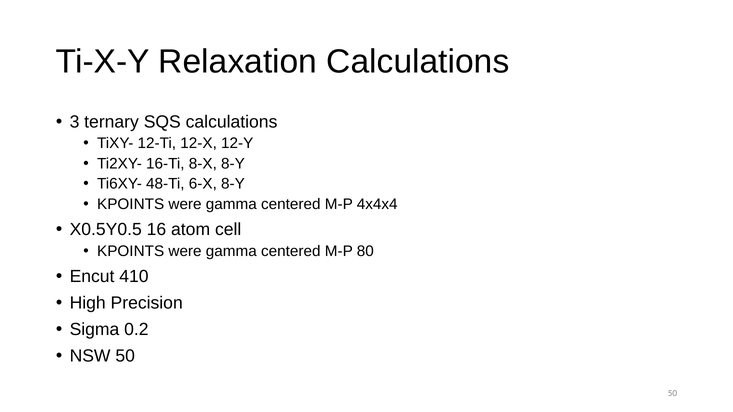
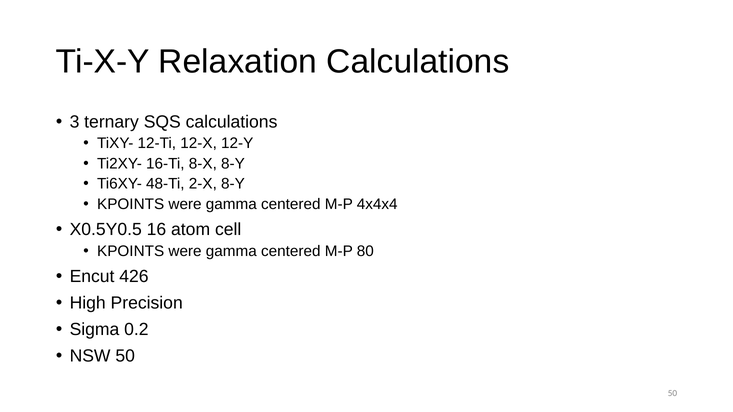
6-X: 6-X -> 2-X (203, 184)
410: 410 -> 426 (134, 277)
